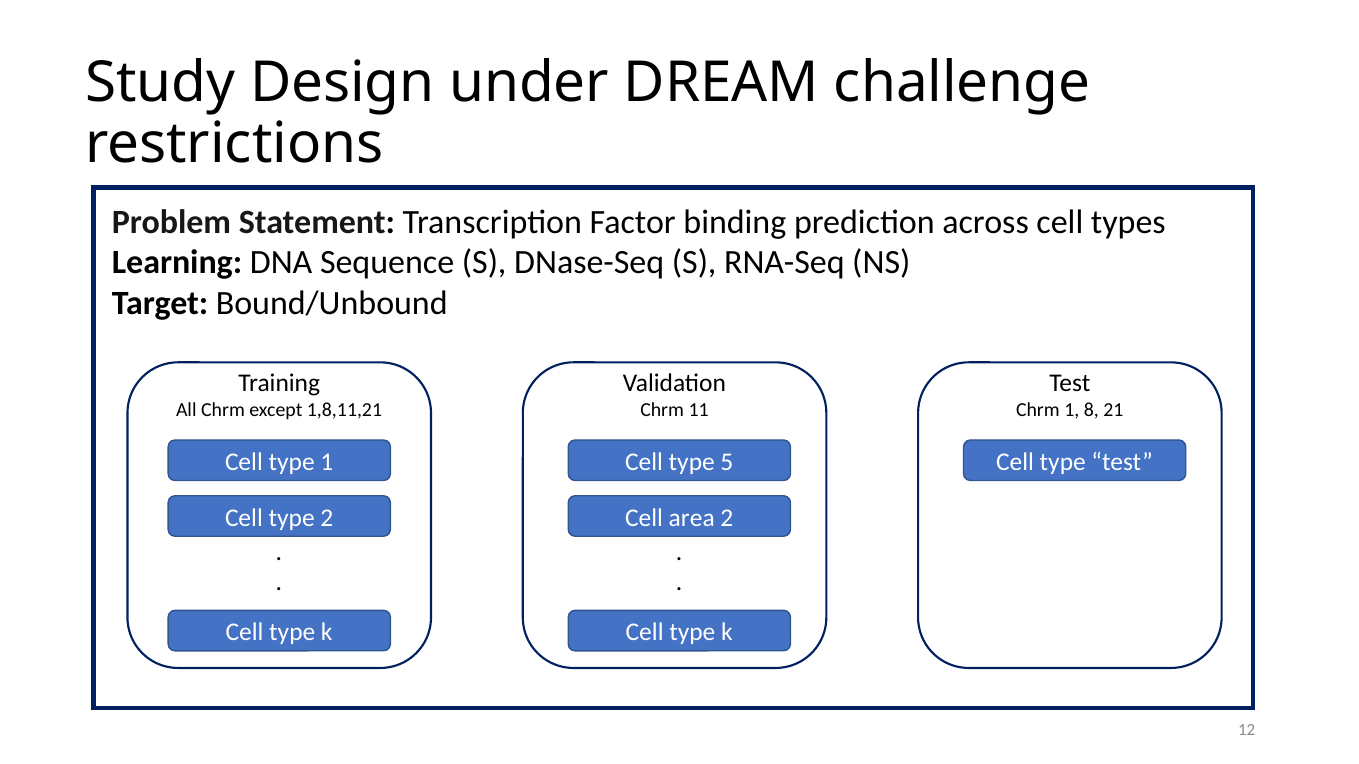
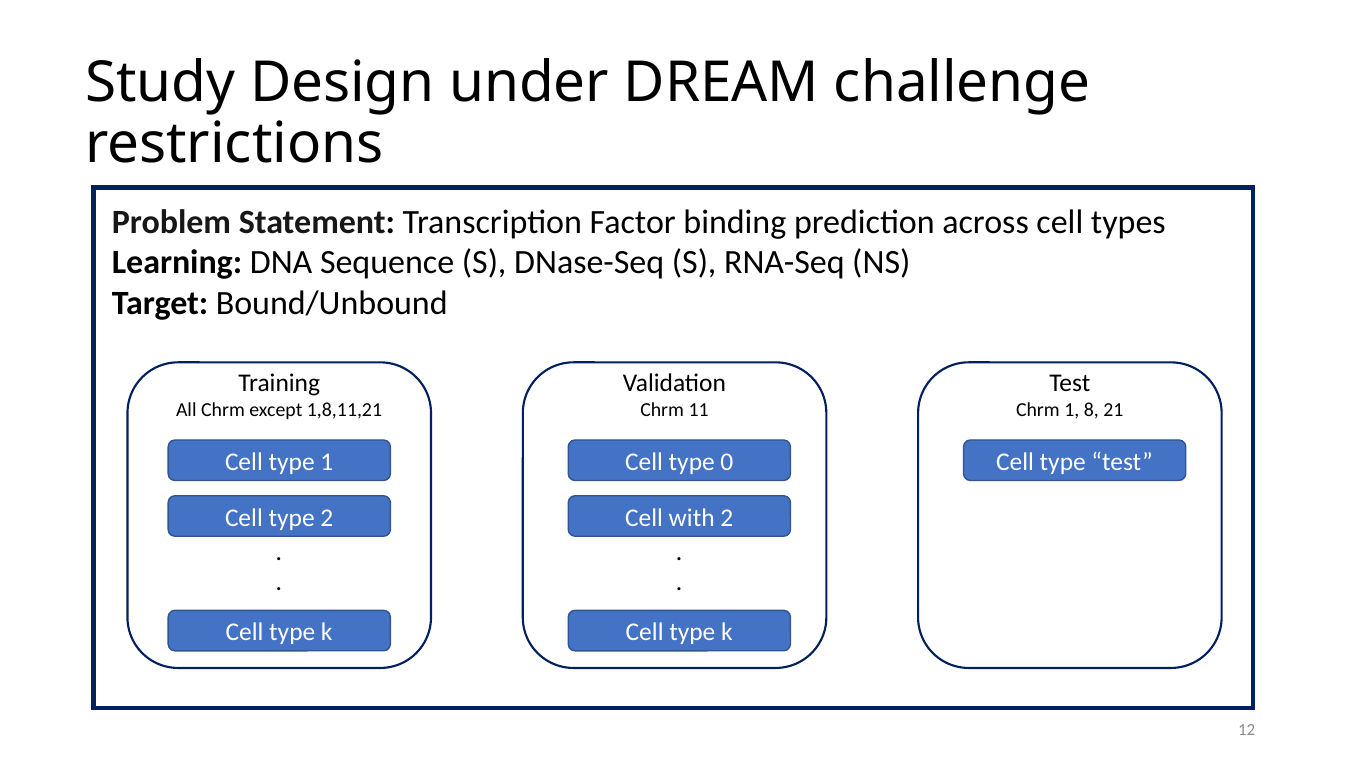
5: 5 -> 0 (727, 462)
area: area -> with (692, 518)
